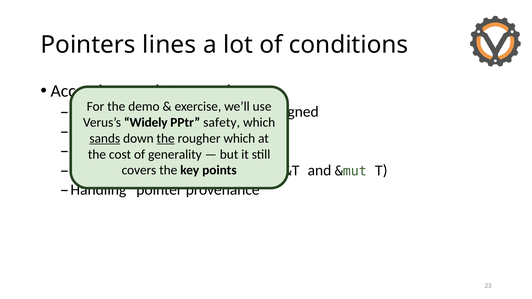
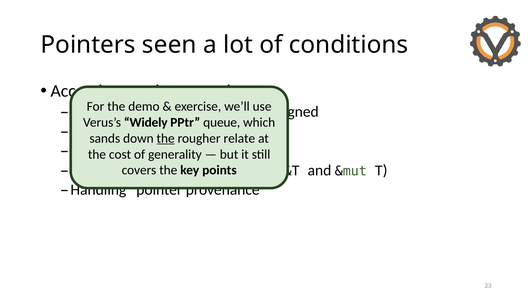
lines: lines -> seen (169, 45)
safety: safety -> queue (222, 123)
sands underline: present -> none (105, 138)
which: which -> relate (239, 138)
